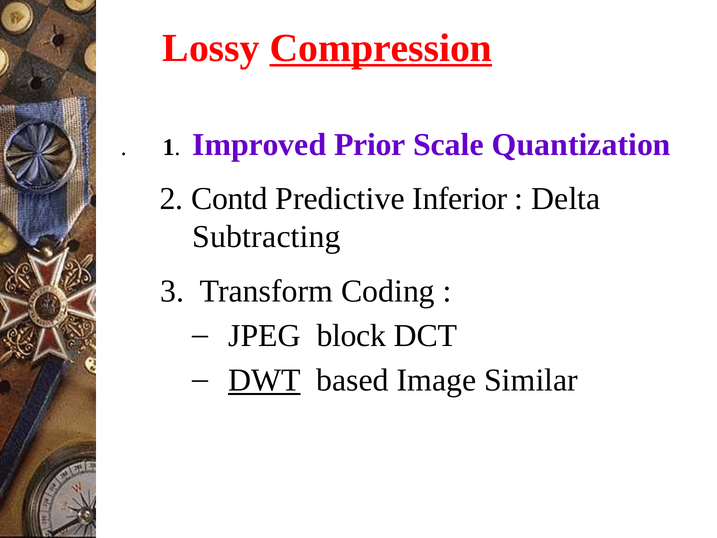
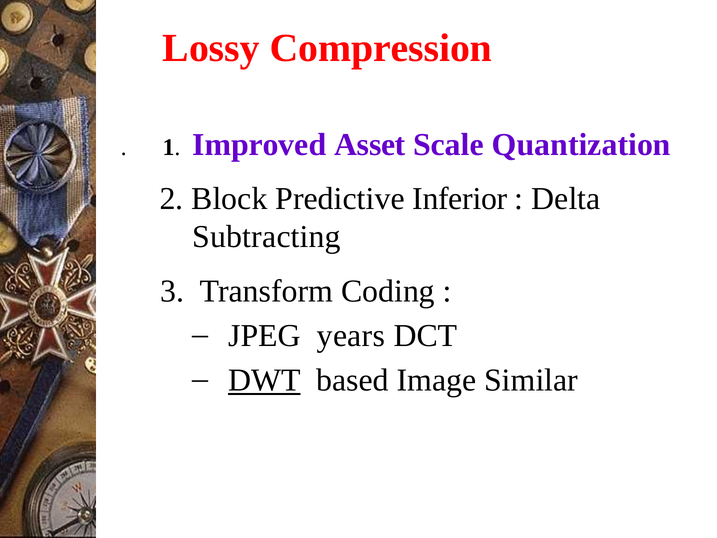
Compression underline: present -> none (381, 48)
Prior: Prior -> Asset (370, 144)
Contd: Contd -> Block (229, 199)
block: block -> years (351, 336)
